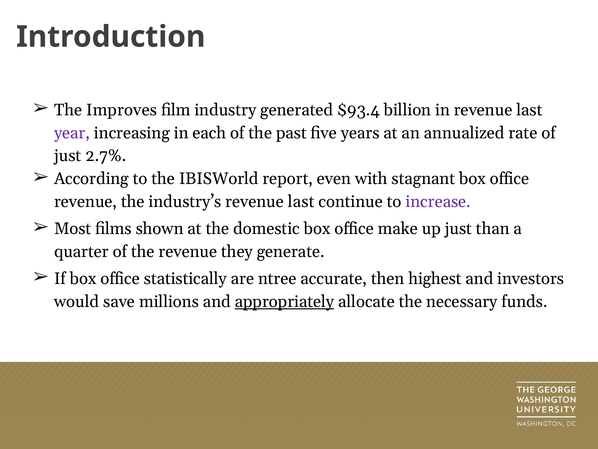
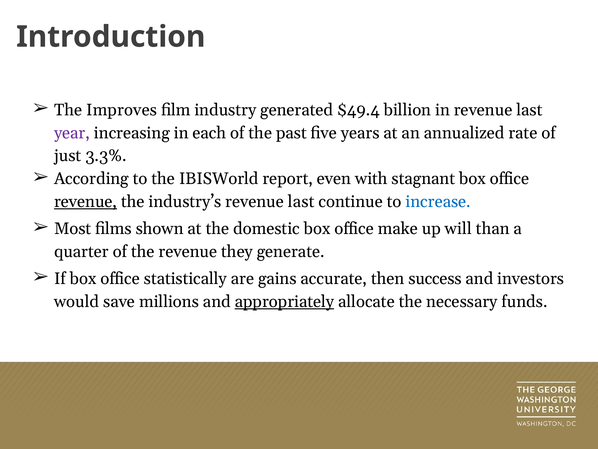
$93.4: $93.4 -> $49.4 (358, 110)
2.7%: 2.7% -> 3.3% (106, 156)
revenue underline: none -> present (86, 202)
increase colour: purple -> blue (438, 202)
up just: just -> will (458, 228)
ntree: ntree -> gains (277, 278)
highest: highest -> success (435, 278)
